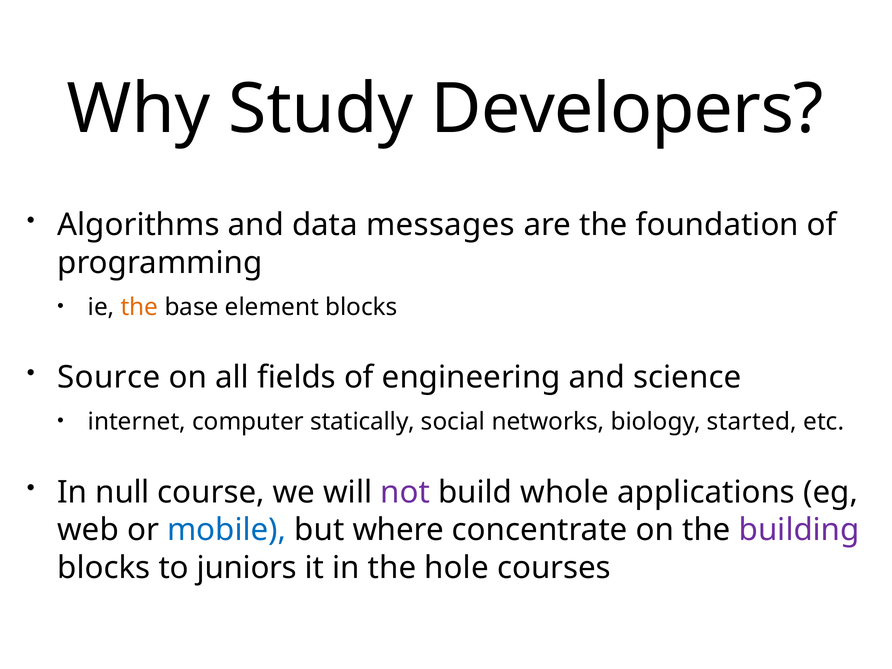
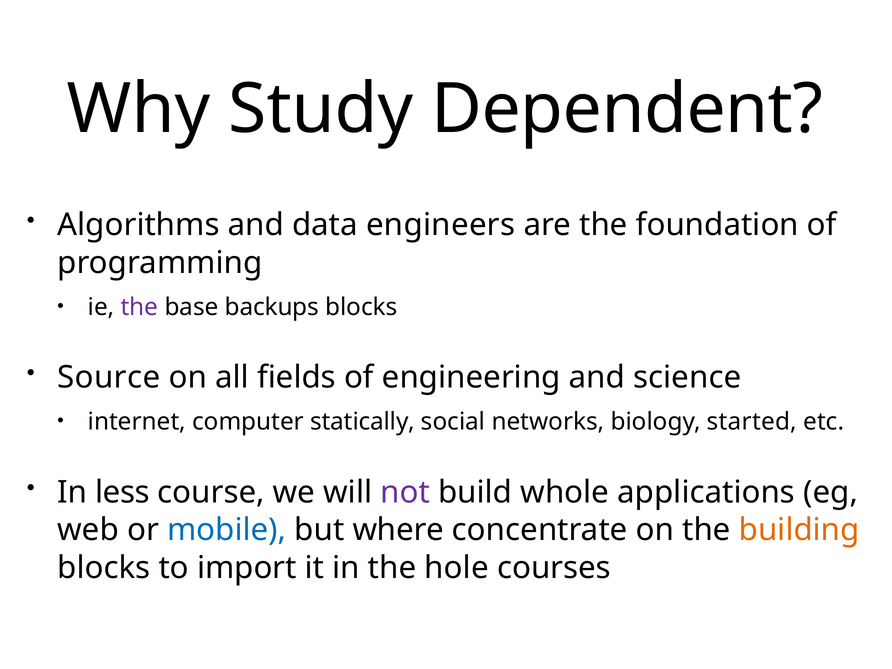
Developers: Developers -> Dependent (627, 109)
messages: messages -> engineers (441, 225)
the colour: orange -> purple (139, 307)
element: element -> backups (272, 307)
null: null -> less (123, 492)
building colour: purple -> orange (799, 530)
juniors: juniors -> import (247, 568)
